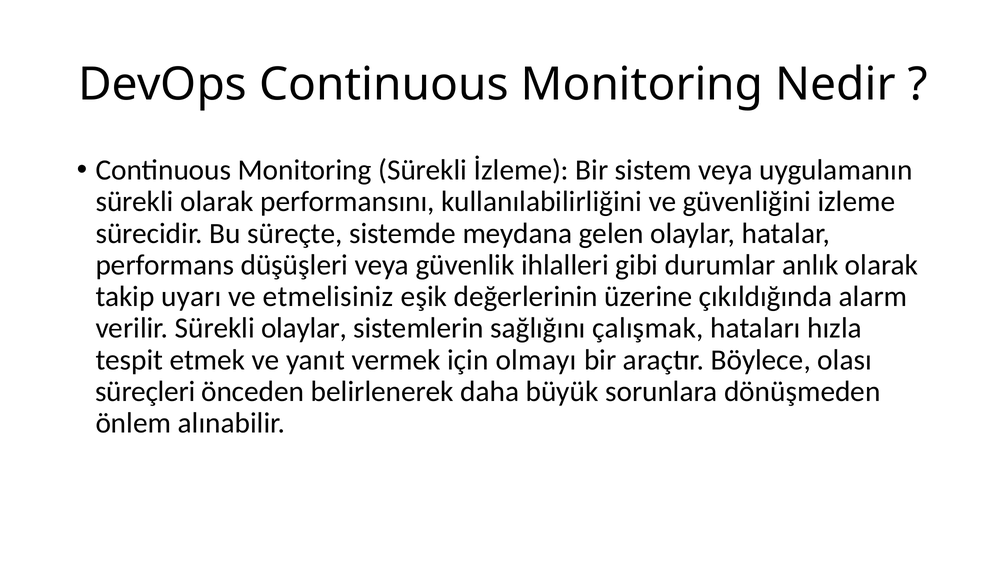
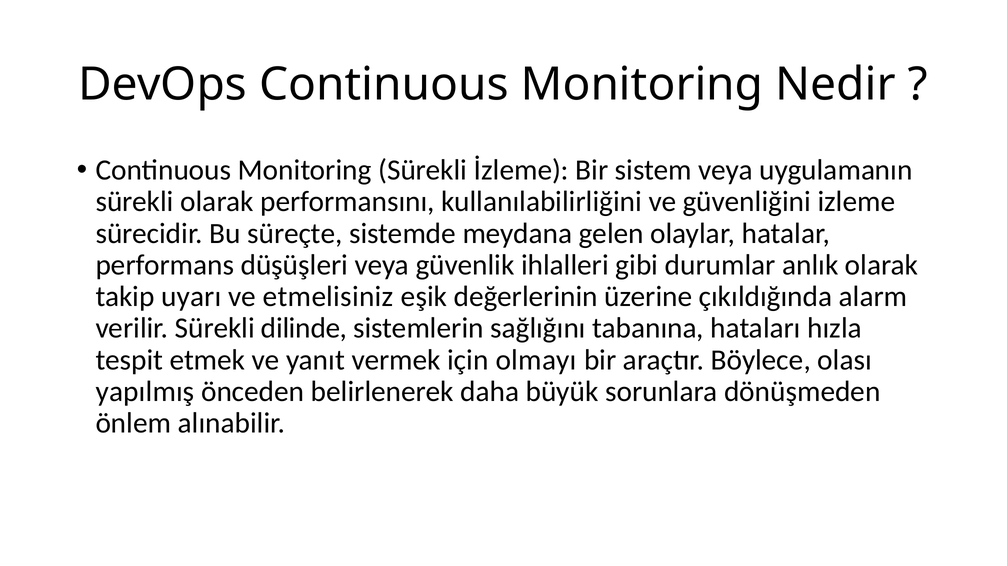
Sürekli olaylar: olaylar -> dilinde (304, 329)
çalışmak: çalışmak -> tabanına (648, 329)
süreçleri: süreçleri -> yapılmış (145, 392)
